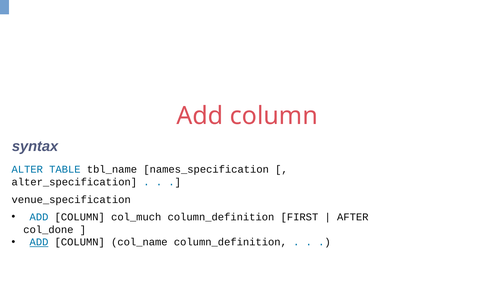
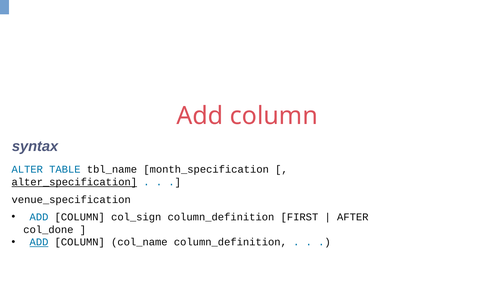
names_specification: names_specification -> month_specification (206, 169)
alter_specification underline: none -> present (74, 182)
col_much: col_much -> col_sign (136, 217)
